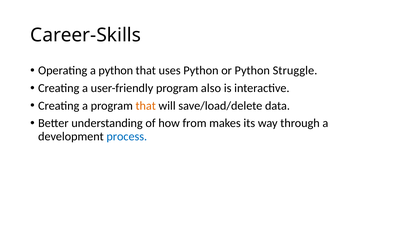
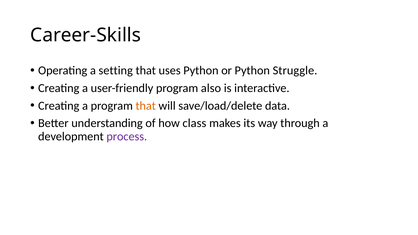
a python: python -> setting (116, 71)
from: from -> class (194, 123)
process colour: blue -> purple (127, 136)
